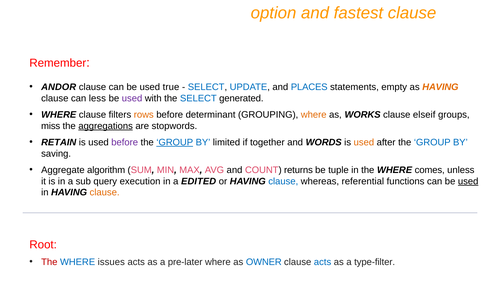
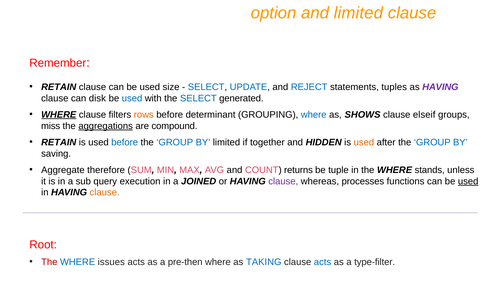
and fastest: fastest -> limited (358, 13)
ANDOR: ANDOR -> RETAIN (59, 87)
true: true -> size (171, 87)
PLACES: PLACES -> REJECT (309, 87)
empty: empty -> tuples (394, 87)
HAVING colour: orange -> purple (440, 87)
less: less -> disk (97, 98)
used colour: purple -> blue (132, 98)
WHERE underline: none -> present (59, 115)
where colour: orange -> blue (314, 115)
WORKS: WORKS -> SHOWS (363, 115)
stopwords: stopwords -> compound (174, 126)
before colour: purple -> blue (125, 142)
GROUP underline: present -> none (175, 142)
WORDS: WORDS -> HIDDEN (324, 142)
algorithm: algorithm -> therefore (106, 170)
comes: comes -> stands (430, 170)
EDITED: EDITED -> JOINED (199, 181)
clause colour: blue -> purple (283, 181)
referential: referential -> processes (363, 181)
pre-later: pre-later -> pre-then (185, 262)
OWNER: OWNER -> TAKING (264, 262)
